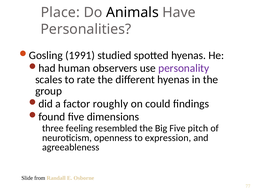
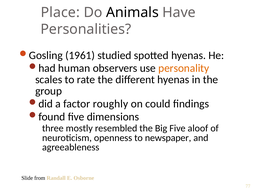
1991: 1991 -> 1961 (80, 55)
personality colour: purple -> orange (184, 68)
feeling: feeling -> mostly (79, 128)
pitch: pitch -> aloof (198, 128)
expression: expression -> newspaper (168, 138)
